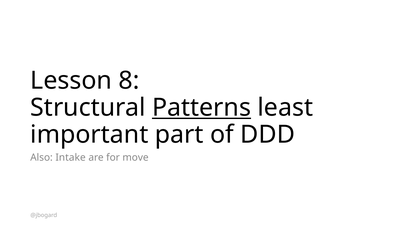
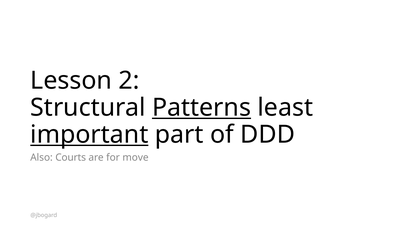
8: 8 -> 2 (129, 81)
important underline: none -> present (89, 135)
Intake: Intake -> Courts (71, 157)
